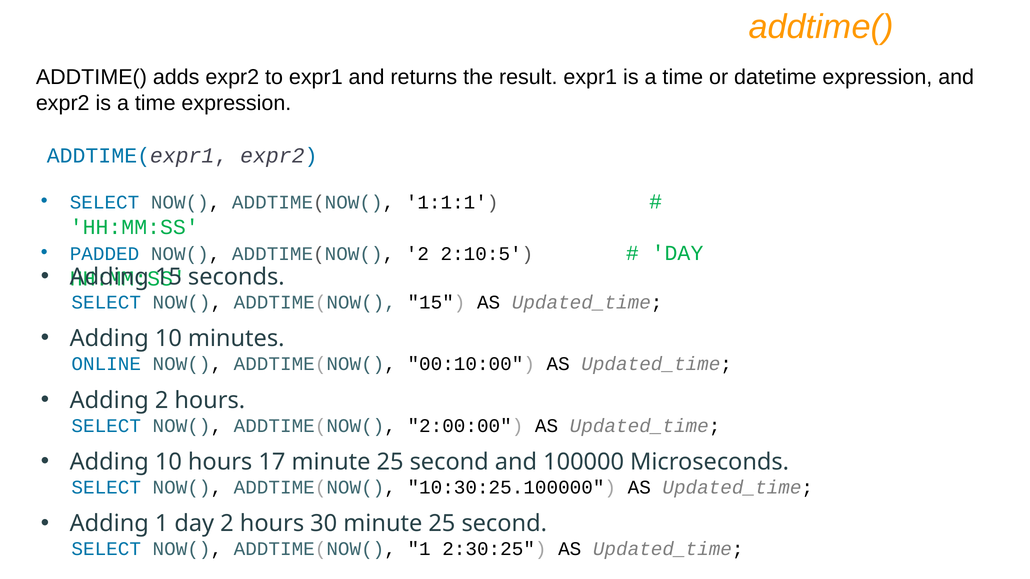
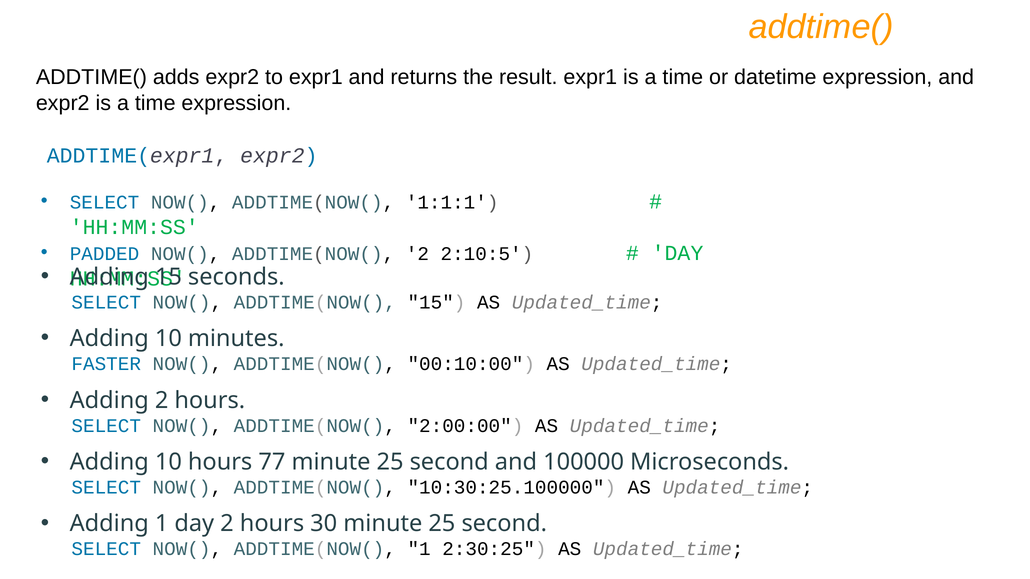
ONLINE: ONLINE -> FASTER (106, 364)
17: 17 -> 77 (272, 462)
